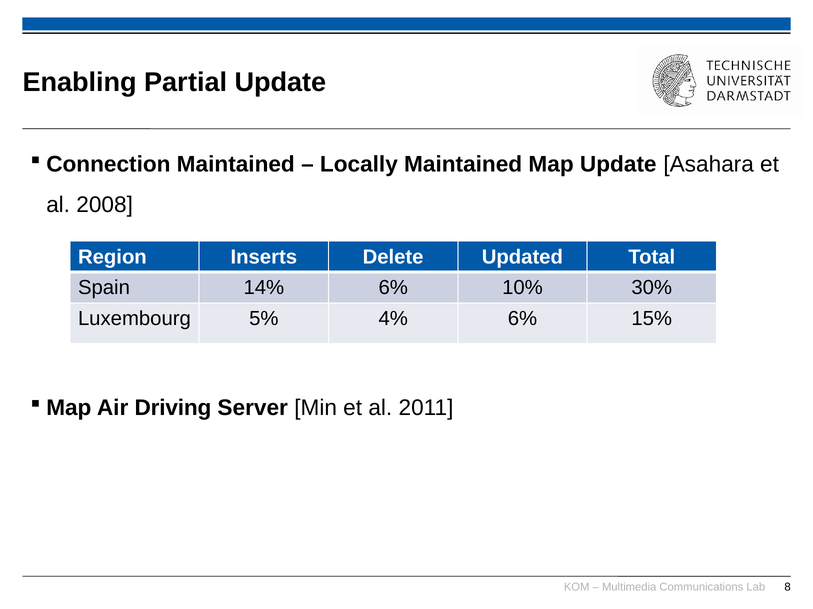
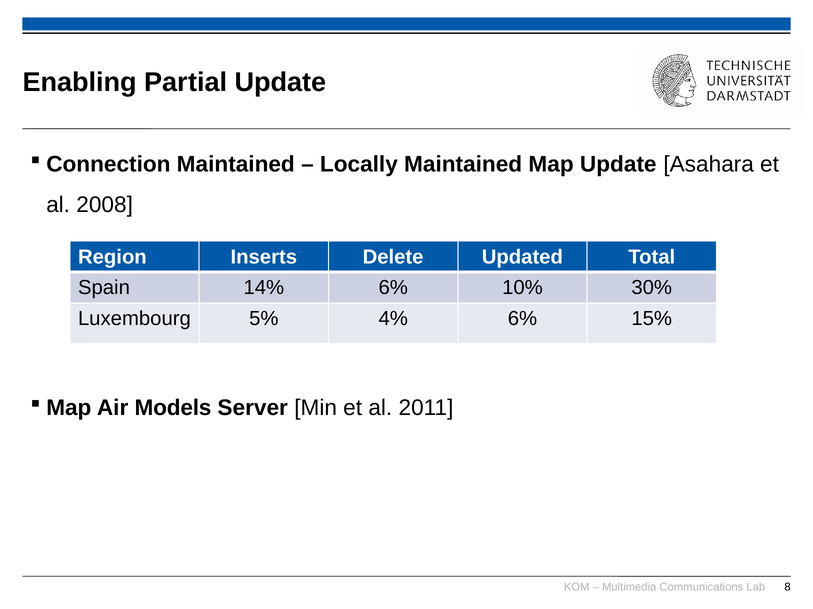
Driving: Driving -> Models (173, 409)
